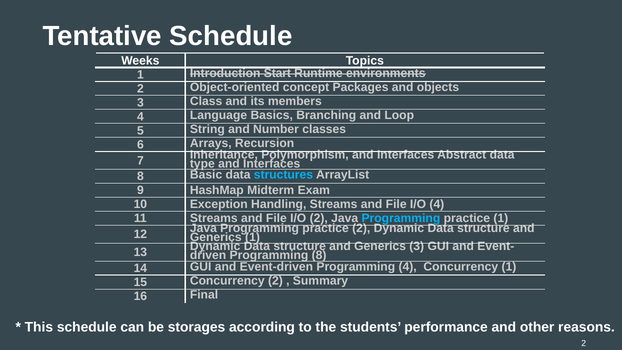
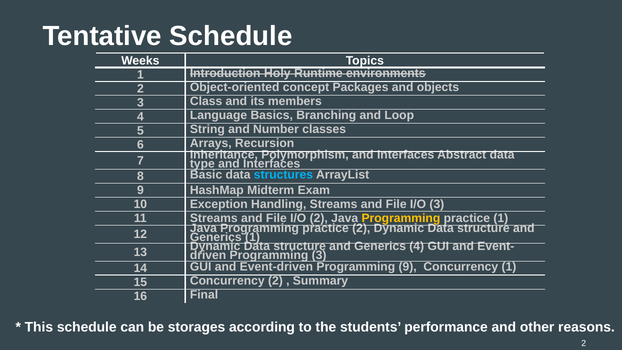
Start: Start -> Holy (277, 73)
I/O 4: 4 -> 3 (437, 204)
Programming colour: light blue -> yellow (401, 218)
Generics 3: 3 -> 4 (417, 246)
Programming 8: 8 -> 3 (319, 255)
Programming 4: 4 -> 9 (408, 267)
